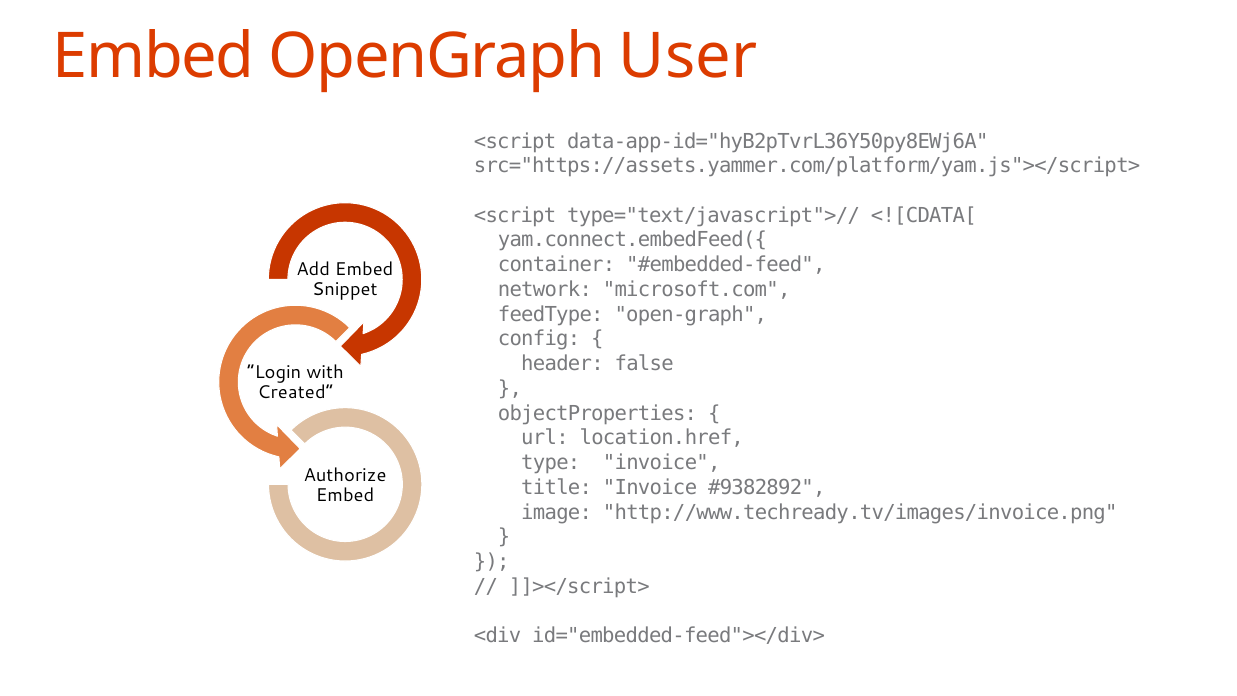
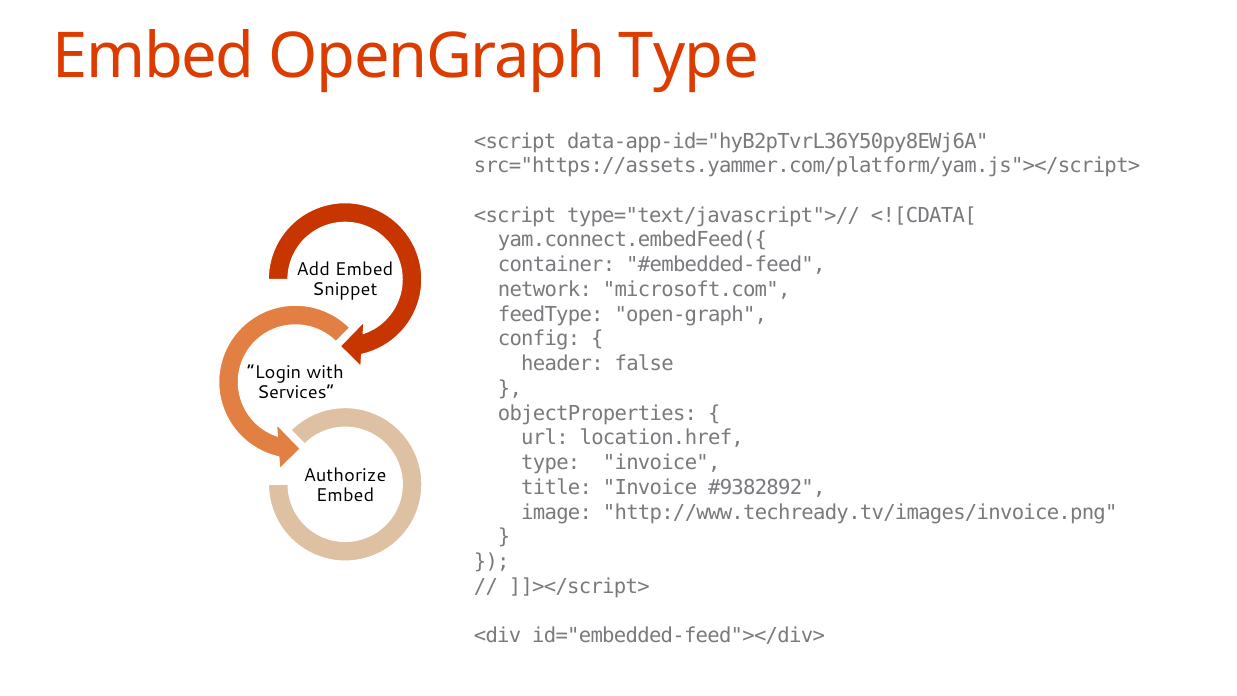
OpenGraph User: User -> Type (689, 57)
Created: Created -> Services (296, 392)
